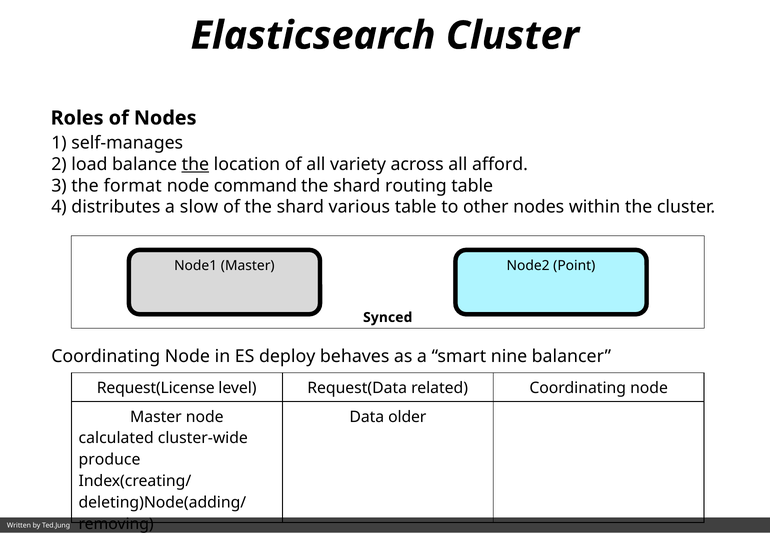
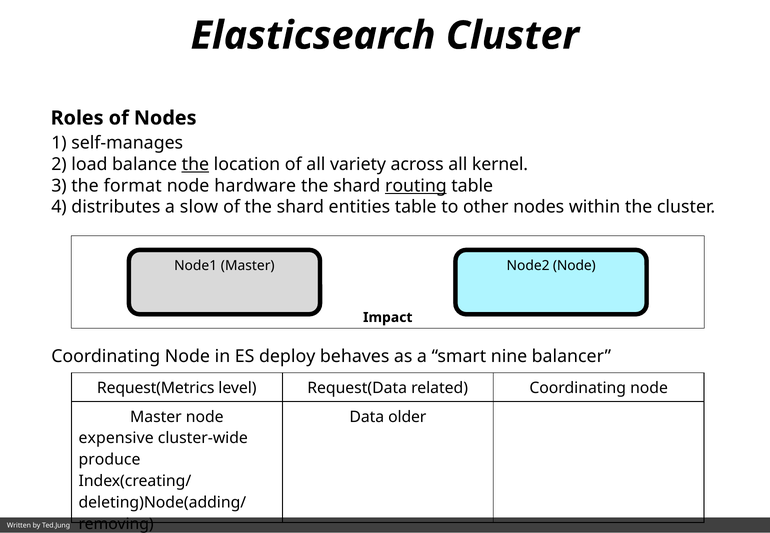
afford: afford -> kernel (500, 164)
command: command -> hardware (255, 186)
routing underline: none -> present (416, 186)
various: various -> entities (359, 207)
Node2 Point: Point -> Node (574, 266)
Synced: Synced -> Impact (388, 317)
Request(License: Request(License -> Request(Metrics (156, 388)
calculated: calculated -> expensive (116, 438)
